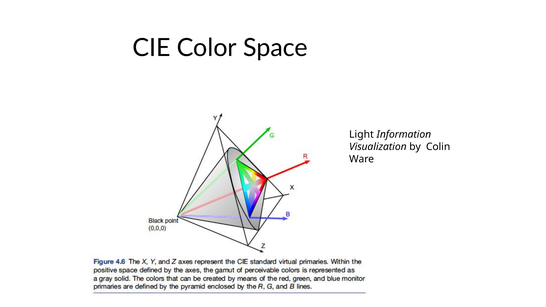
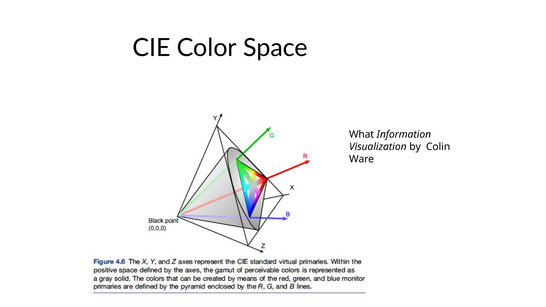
Light: Light -> What (362, 134)
